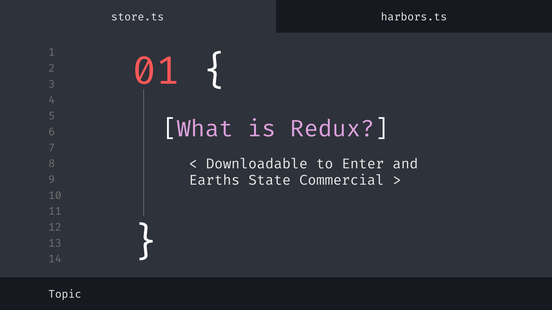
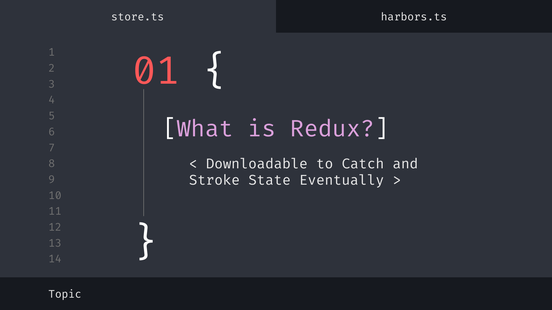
Enter: Enter -> Catch (363, 164)
Earths: Earths -> Stroke (214, 181)
Commercial: Commercial -> Eventually (342, 181)
